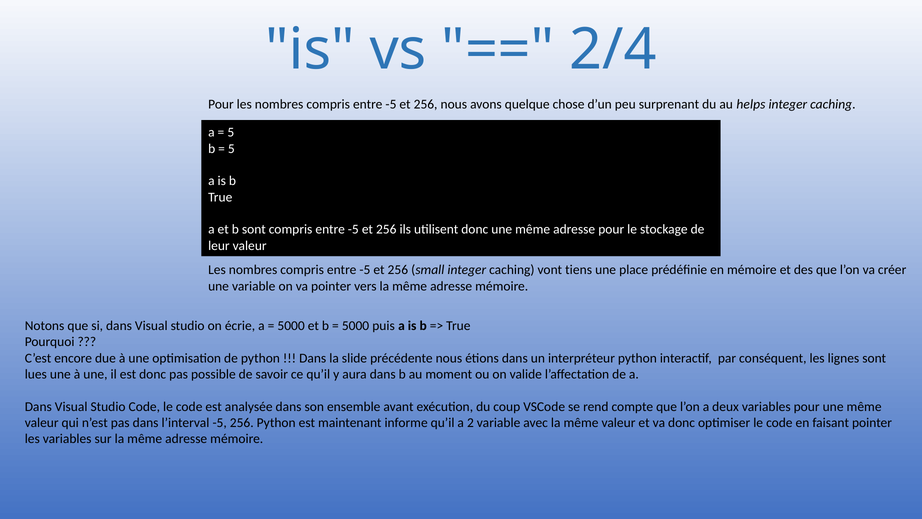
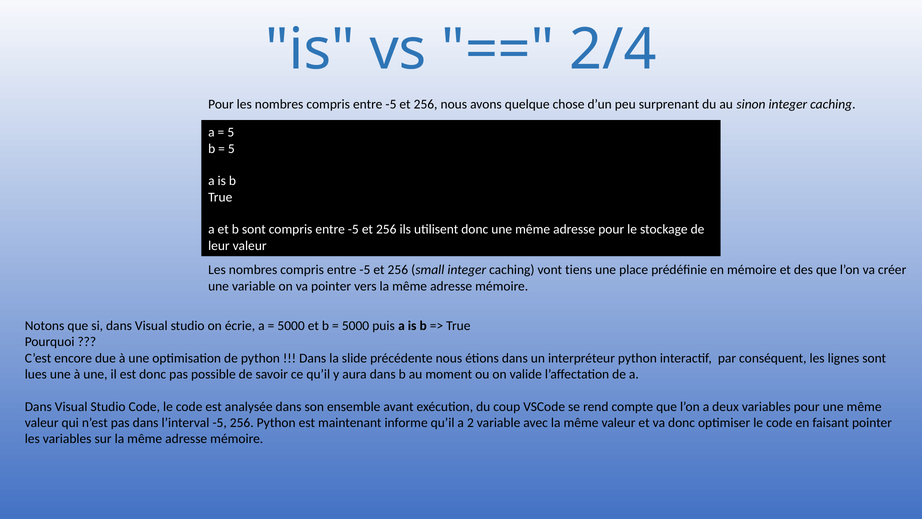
helps: helps -> sinon (751, 104)
